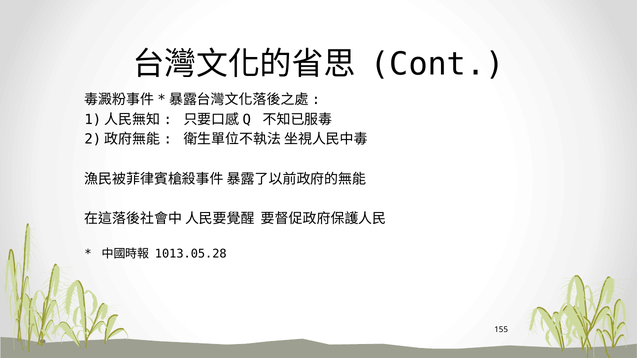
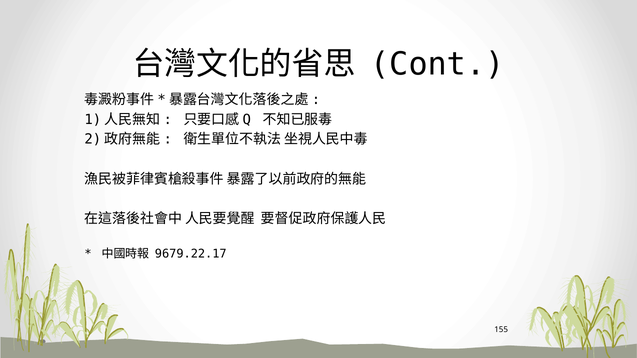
1013.05.28: 1013.05.28 -> 9679.22.17 (191, 254)
